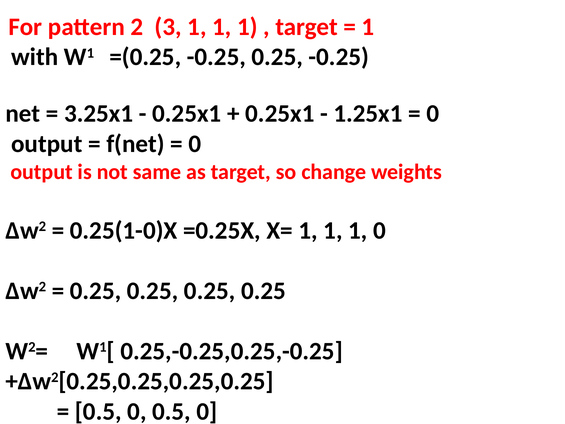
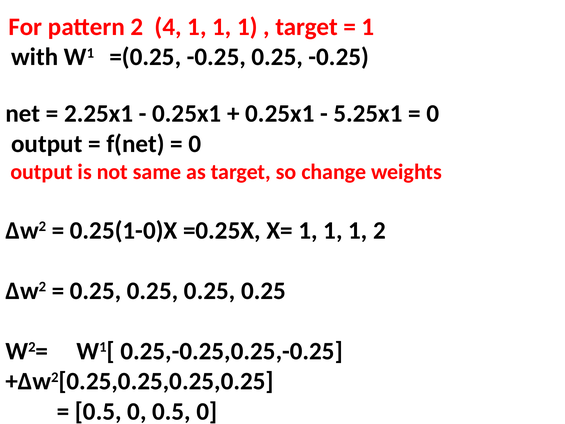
3: 3 -> 4 (168, 27)
3.25x1: 3.25x1 -> 2.25x1 (99, 114)
1.25x1: 1.25x1 -> 5.25x1 (368, 114)
1 0: 0 -> 2 (379, 230)
